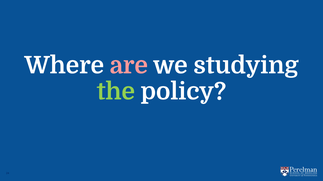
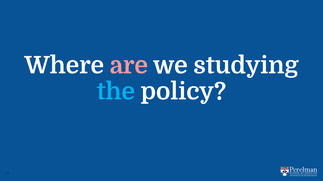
the colour: light green -> light blue (116, 92)
